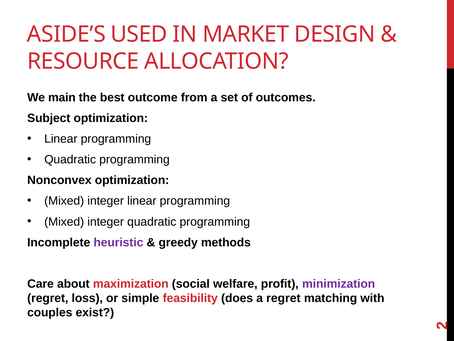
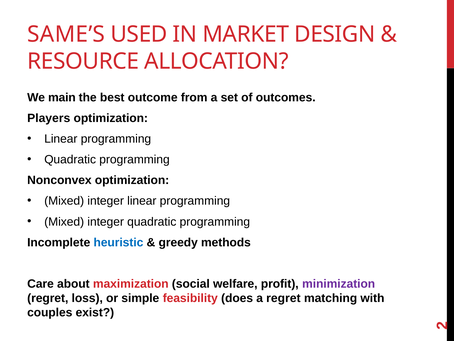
ASIDE’S: ASIDE’S -> SAME’S (66, 34)
Subject: Subject -> Players (49, 118)
heuristic colour: purple -> blue (118, 242)
